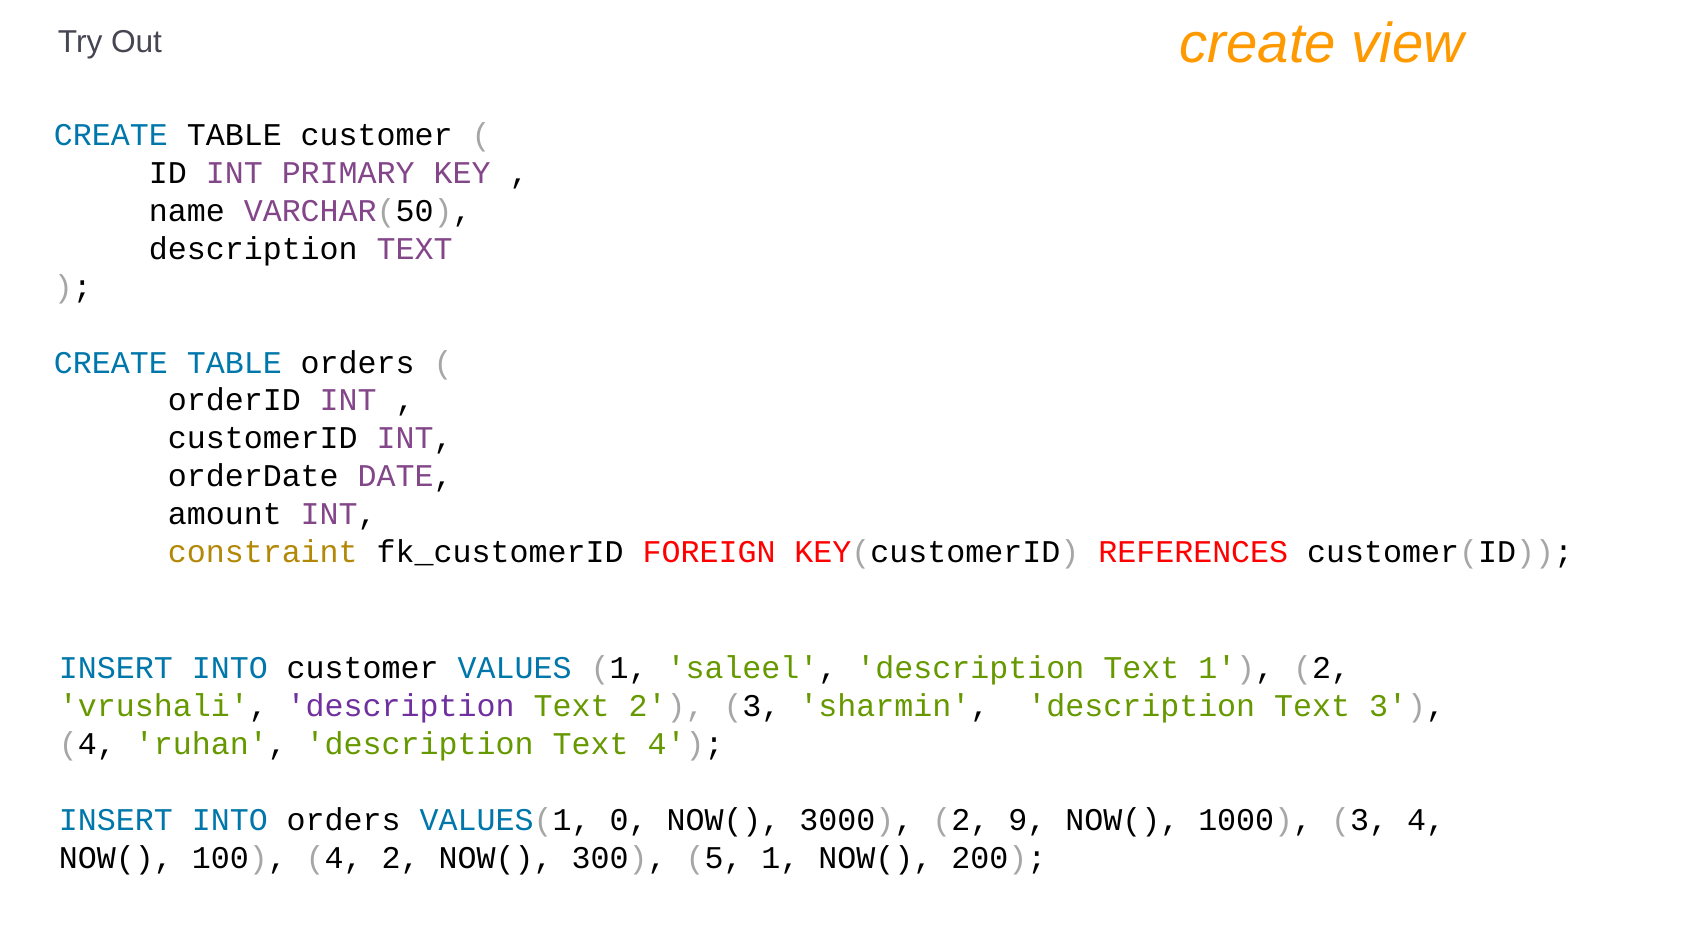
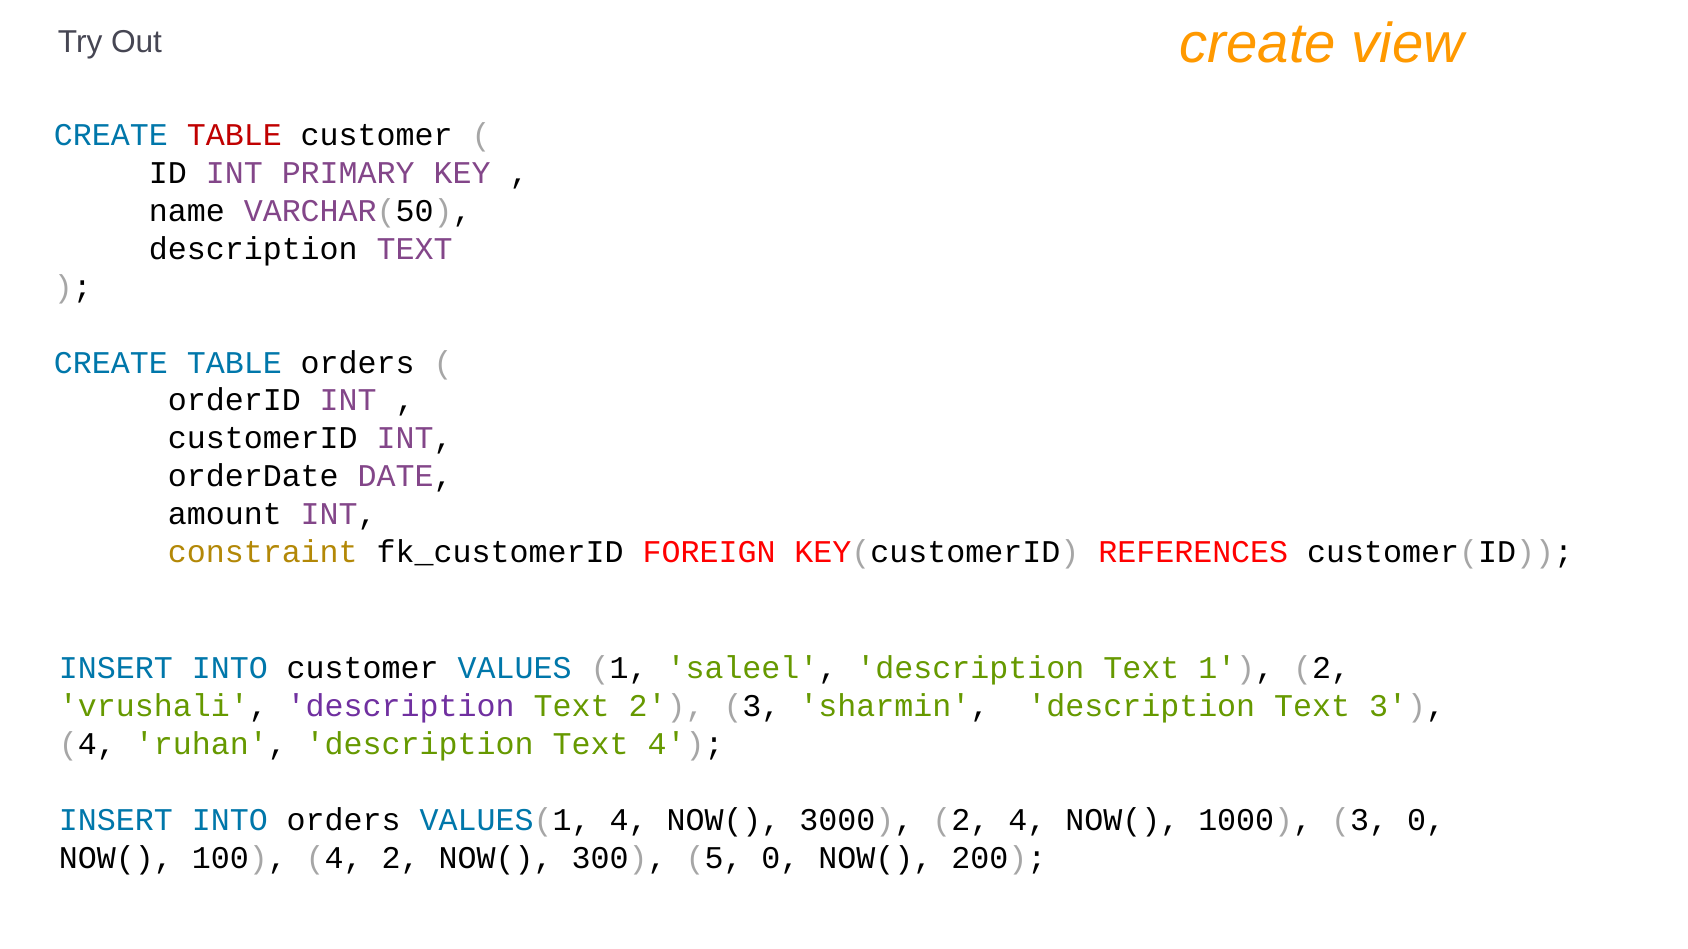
TABLE colour: black -> red (234, 135)
VALUES(1 0: 0 -> 4 (629, 820)
2 9: 9 -> 4 (1027, 820)
1000 3 4: 4 -> 0 (1426, 820)
5 1: 1 -> 0 (780, 858)
